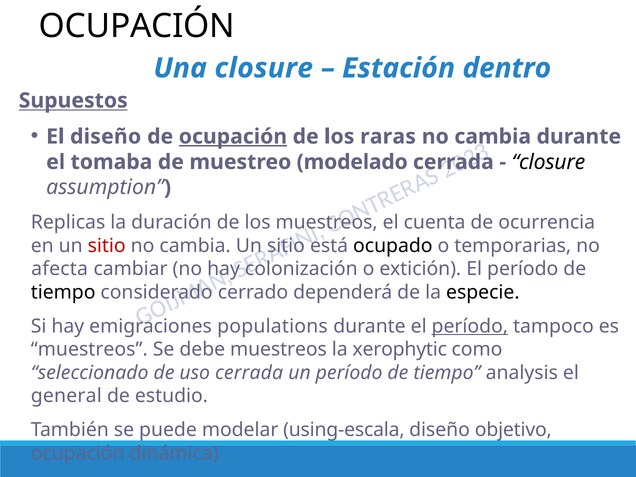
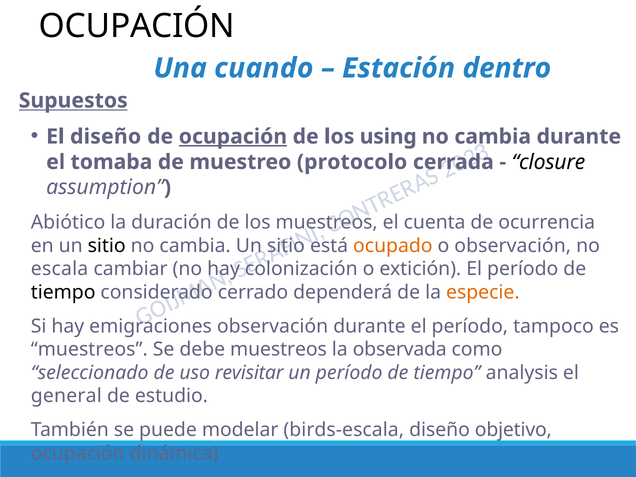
Una closure: closure -> cuando (264, 68)
raras: raras -> using (388, 137)
modelado: modelado -> protocolo (352, 162)
Replicas: Replicas -> Abiótico (68, 222)
sitio colour: red -> black (107, 246)
ocupado colour: black -> orange (393, 246)
o temporarias: temporarias -> observación (513, 246)
afecta: afecta -> escala (60, 269)
especie colour: black -> orange (483, 292)
populations: populations -> observación (273, 326)
período underline: present -> none (470, 326)
xerophytic: xerophytic -> observada (400, 349)
uso cerrada: cerrada -> revisitar (249, 373)
using-escala: using-escala -> birds-escala (344, 430)
